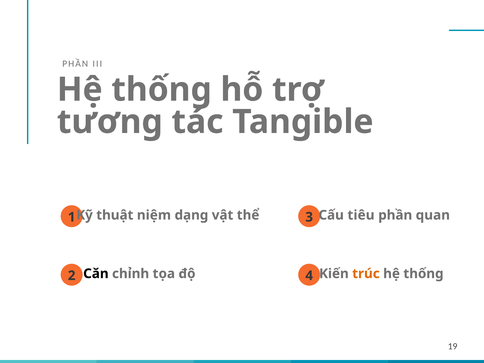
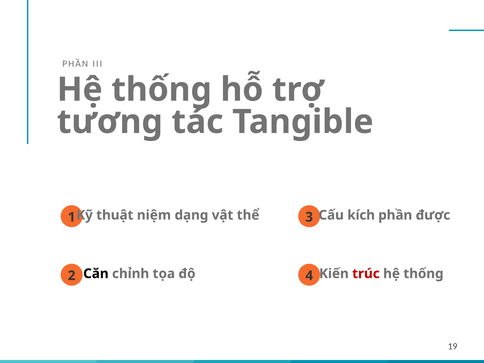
tiêu: tiêu -> kích (361, 215)
quan: quan -> được (433, 215)
trúc colour: orange -> red (366, 274)
